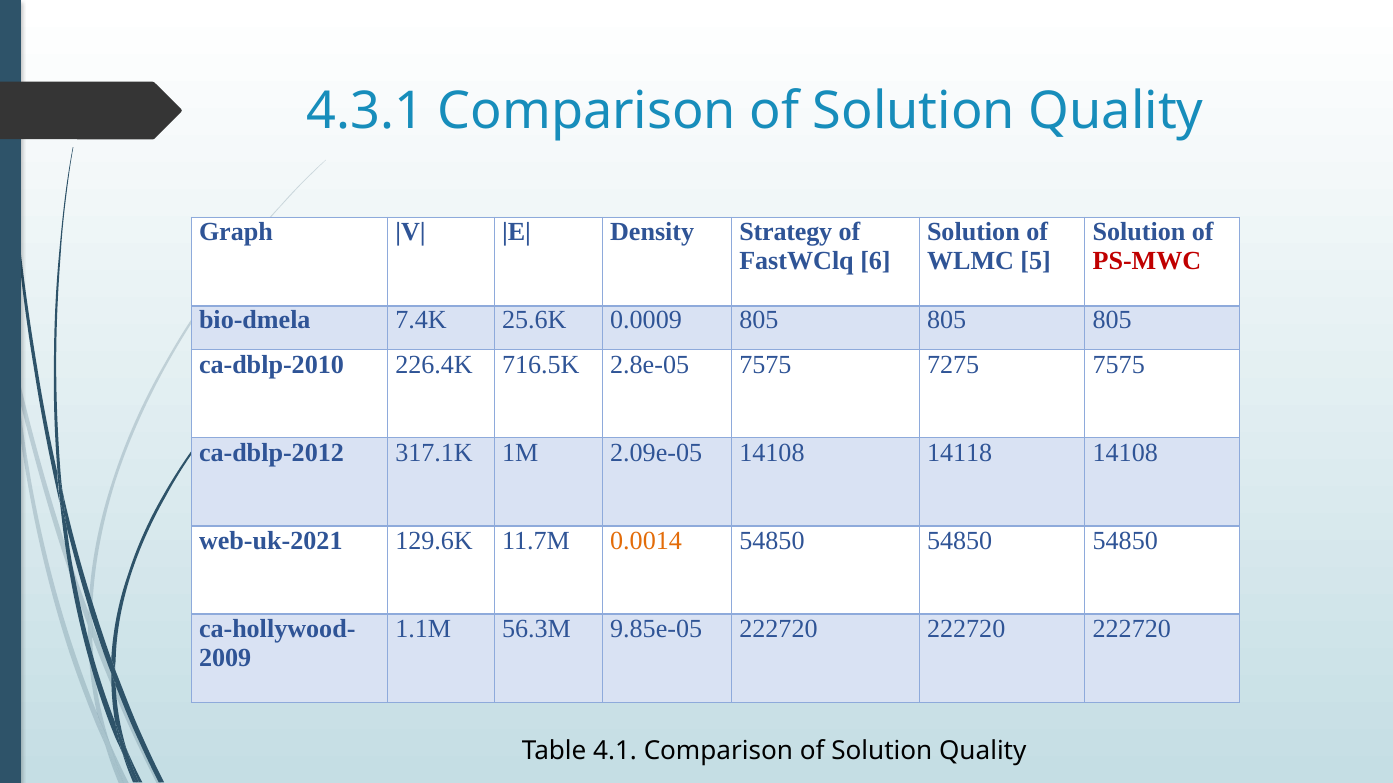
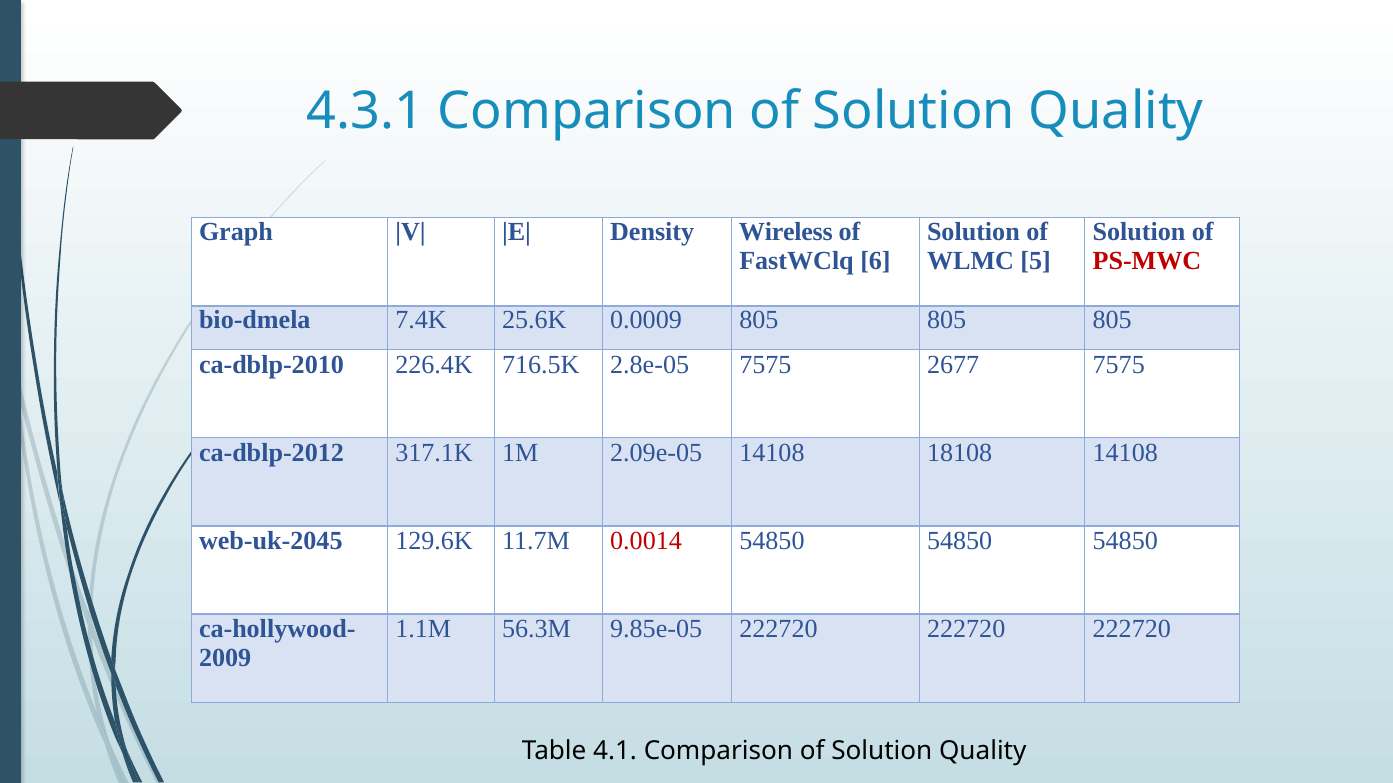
Strategy: Strategy -> Wireless (786, 232)
7275: 7275 -> 2677 (953, 365)
14118: 14118 -> 18108 (960, 453)
web-uk-2021: web-uk-2021 -> web-uk-2045 (271, 541)
0.0014 colour: orange -> red (646, 541)
